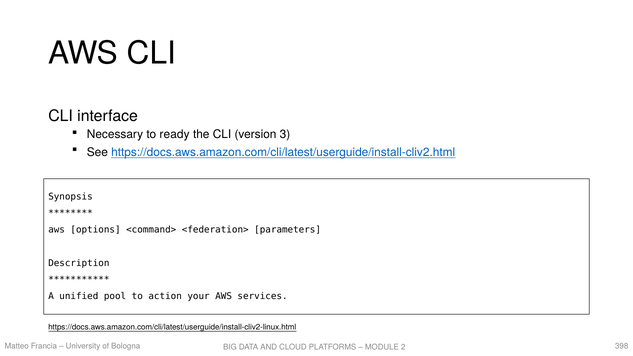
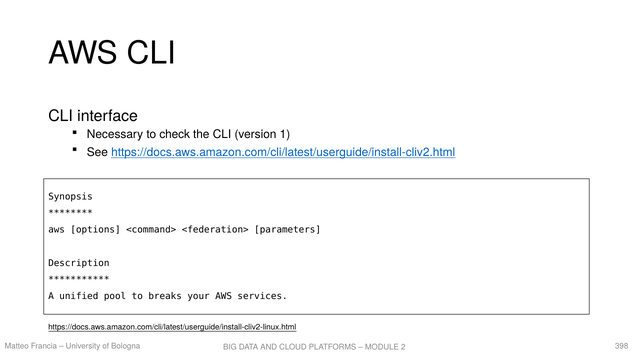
ready: ready -> check (175, 134)
3: 3 -> 1 (285, 134)
action: action -> breaks (165, 296)
